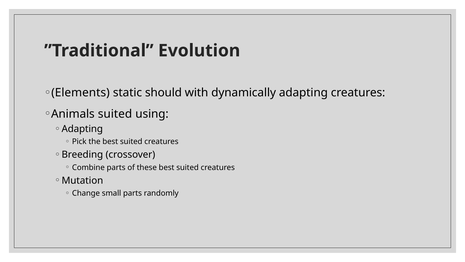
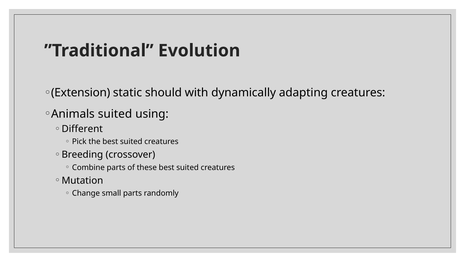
Elements: Elements -> Extension (81, 93)
Adapting: Adapting -> Different (82, 129)
